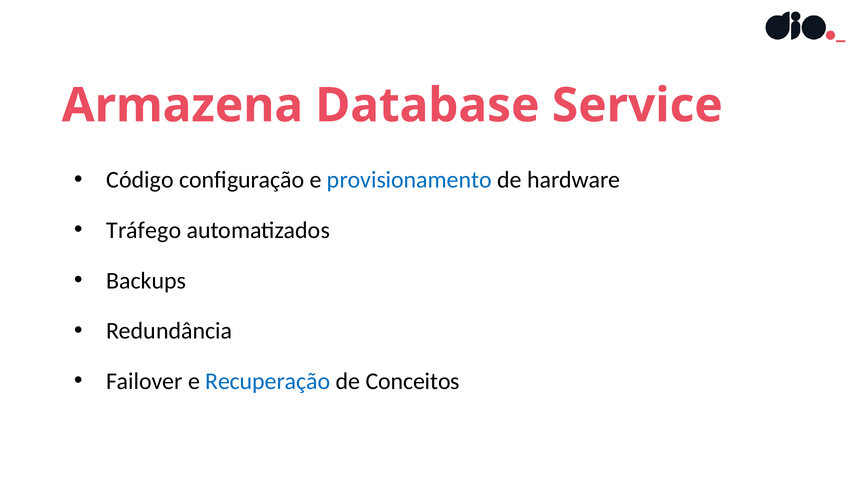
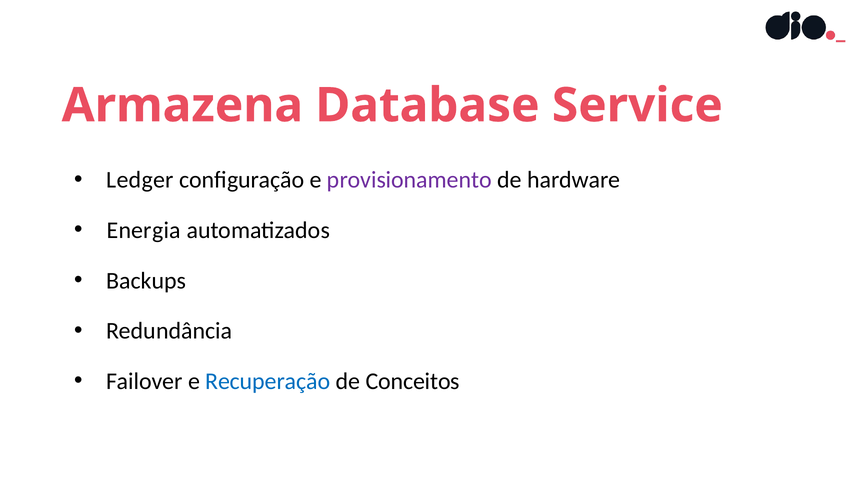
Código: Código -> Ledger (140, 180)
provisionamento colour: blue -> purple (409, 180)
Tráfego: Tráfego -> Energia (144, 230)
